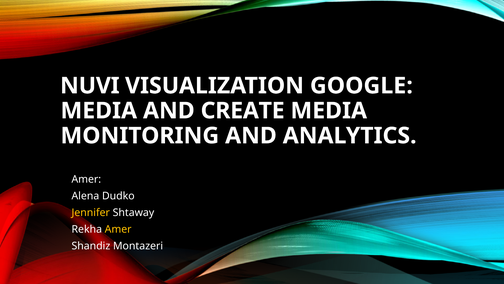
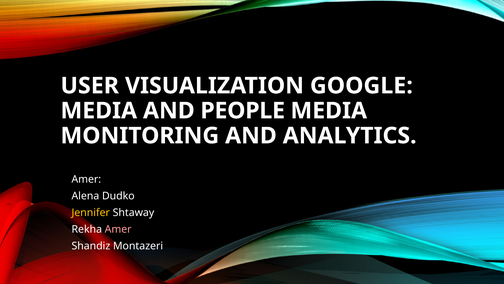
NUVI: NUVI -> USER (90, 86)
CREATE: CREATE -> PEOPLE (243, 111)
Amer colour: yellow -> pink (118, 229)
